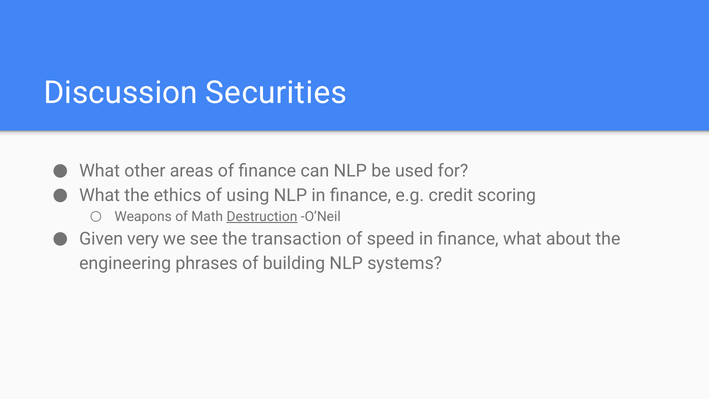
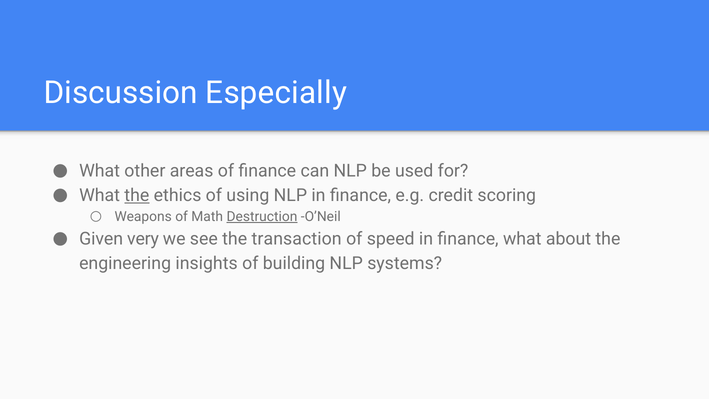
Securities: Securities -> Especially (276, 93)
the underline: none -> present (137, 195)
phrases: phrases -> insights (207, 263)
